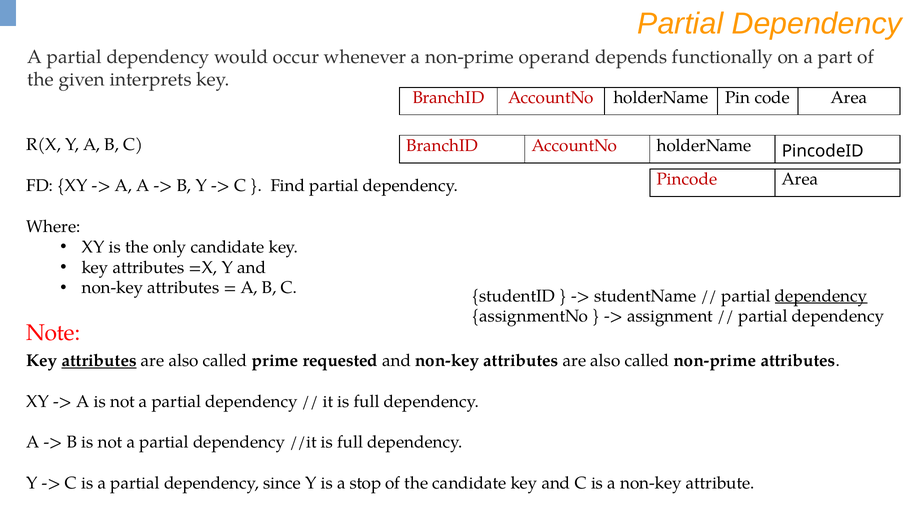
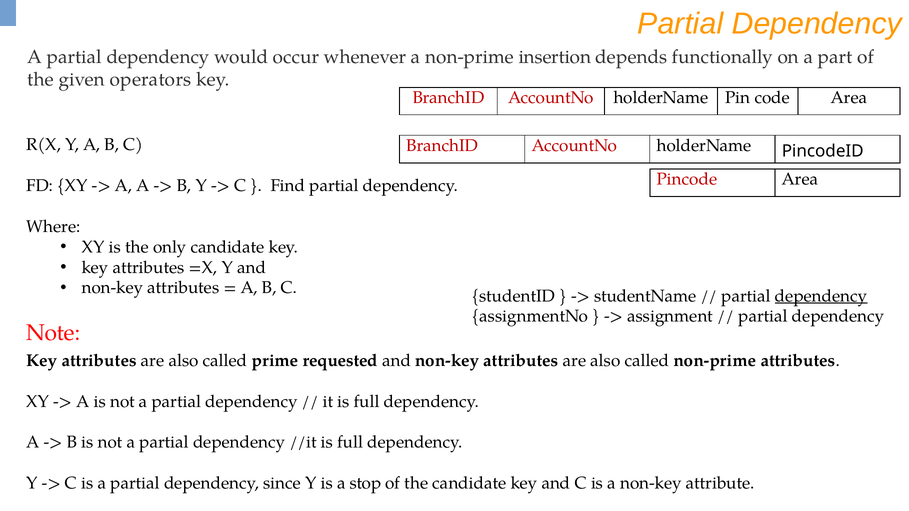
operand: operand -> insertion (555, 57)
interprets: interprets -> operators (151, 80)
attributes underline: present -> none (99, 361)
